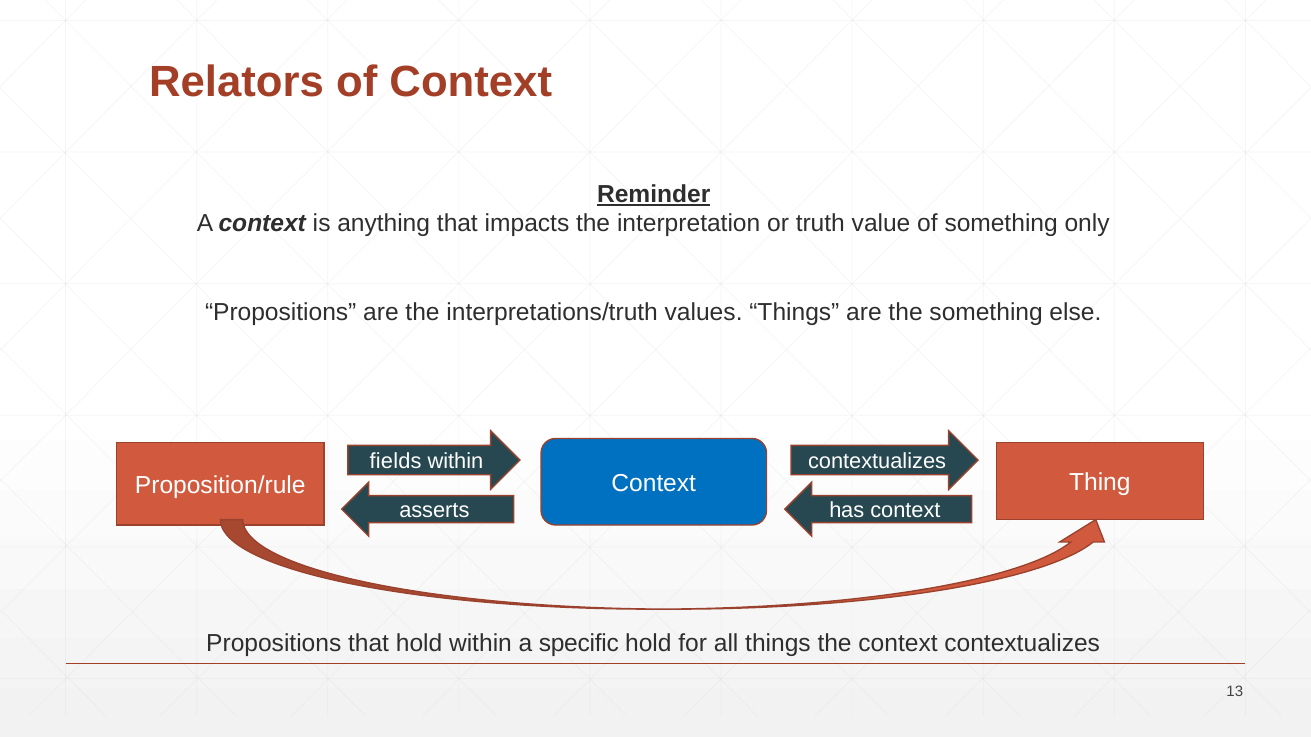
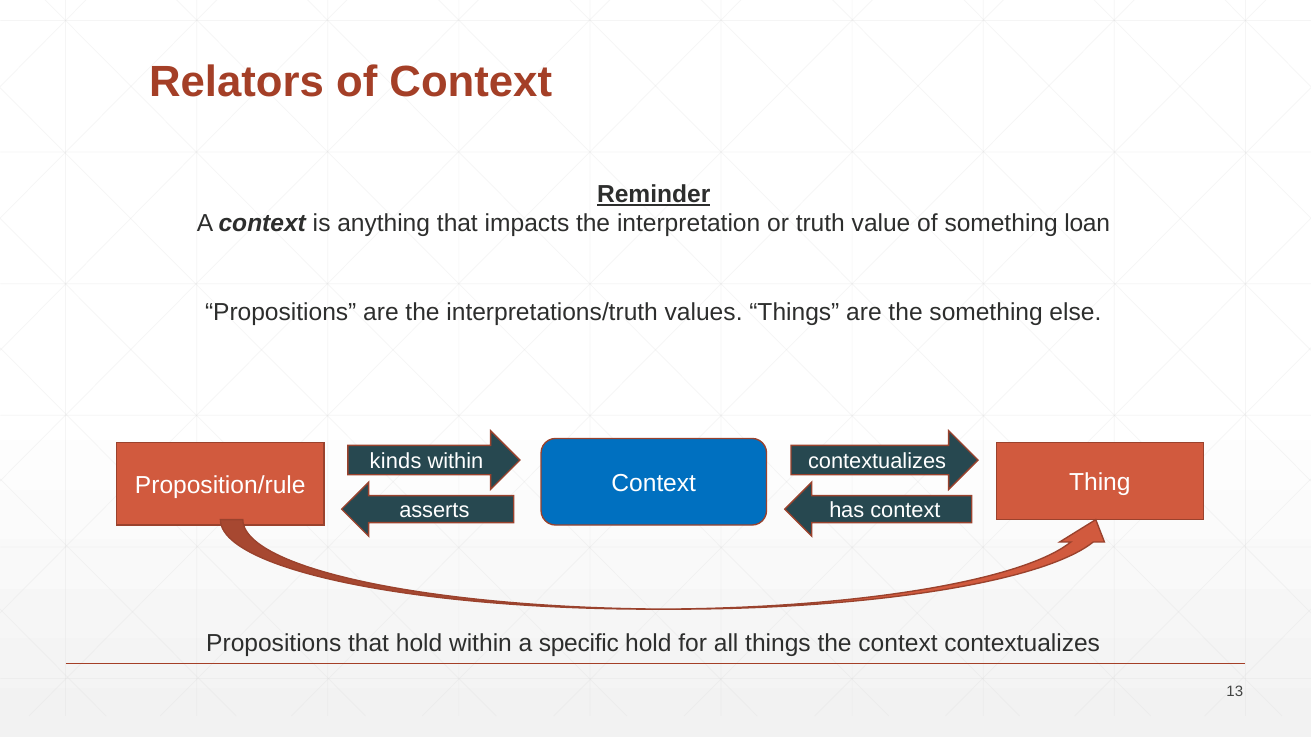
only: only -> loan (1087, 224)
fields: fields -> kinds (396, 462)
